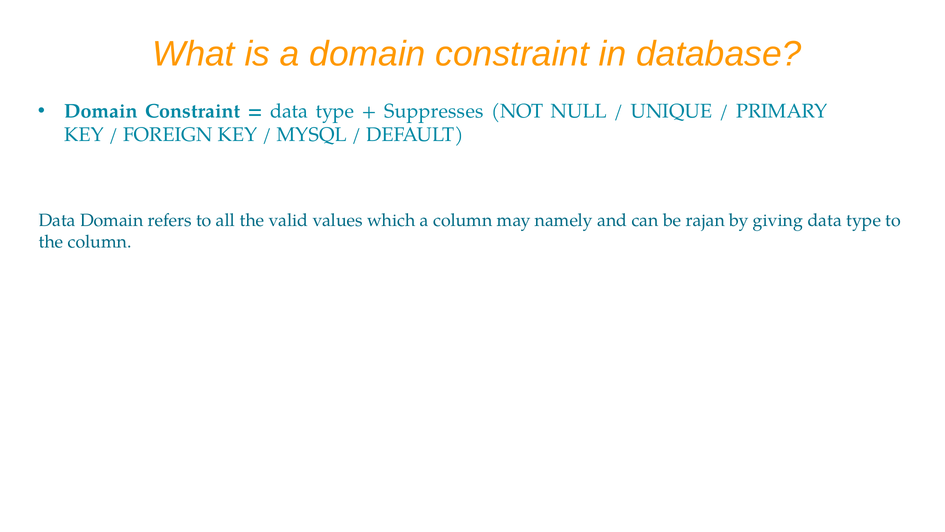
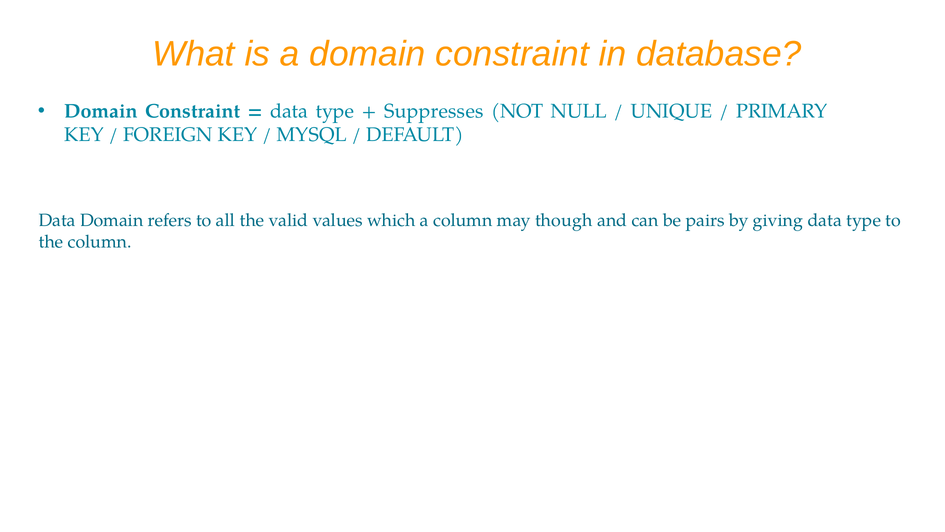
namely: namely -> though (564, 220)
rajan: rajan -> pairs (705, 220)
